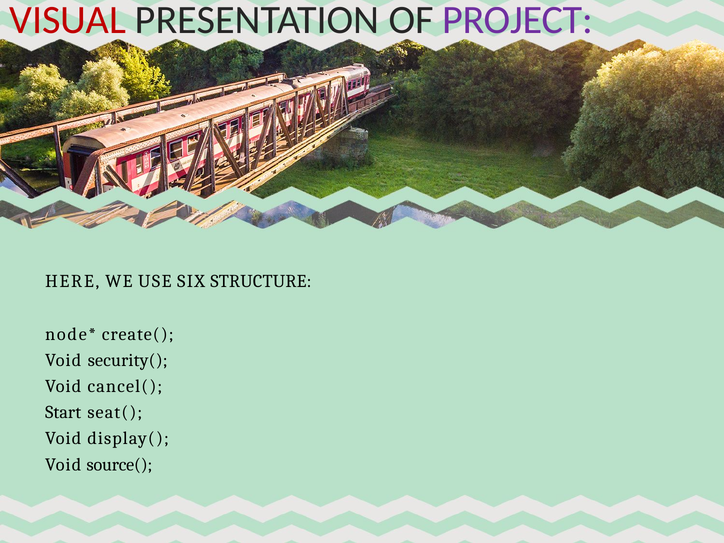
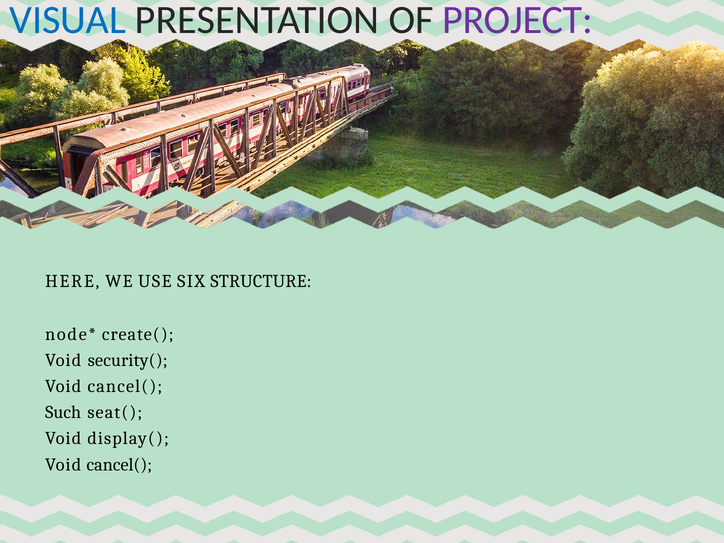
VISUAL colour: red -> blue (68, 20)
Start: Start -> Such (63, 412)
source(: source( -> cancel( (119, 465)
